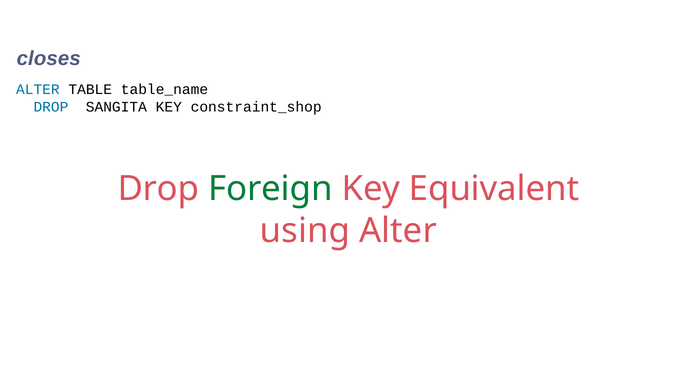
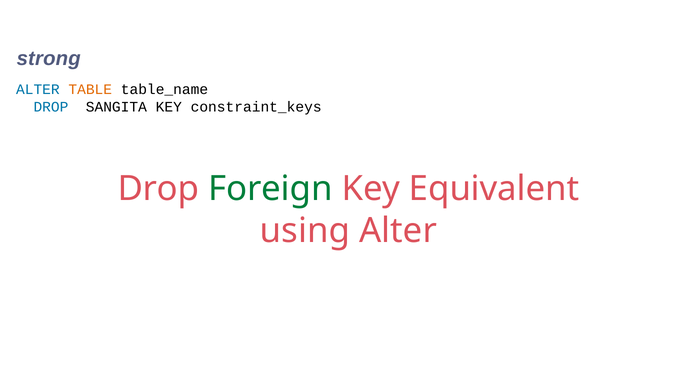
closes: closes -> strong (49, 59)
TABLE colour: black -> orange (90, 90)
constraint_shop: constraint_shop -> constraint_keys (256, 107)
